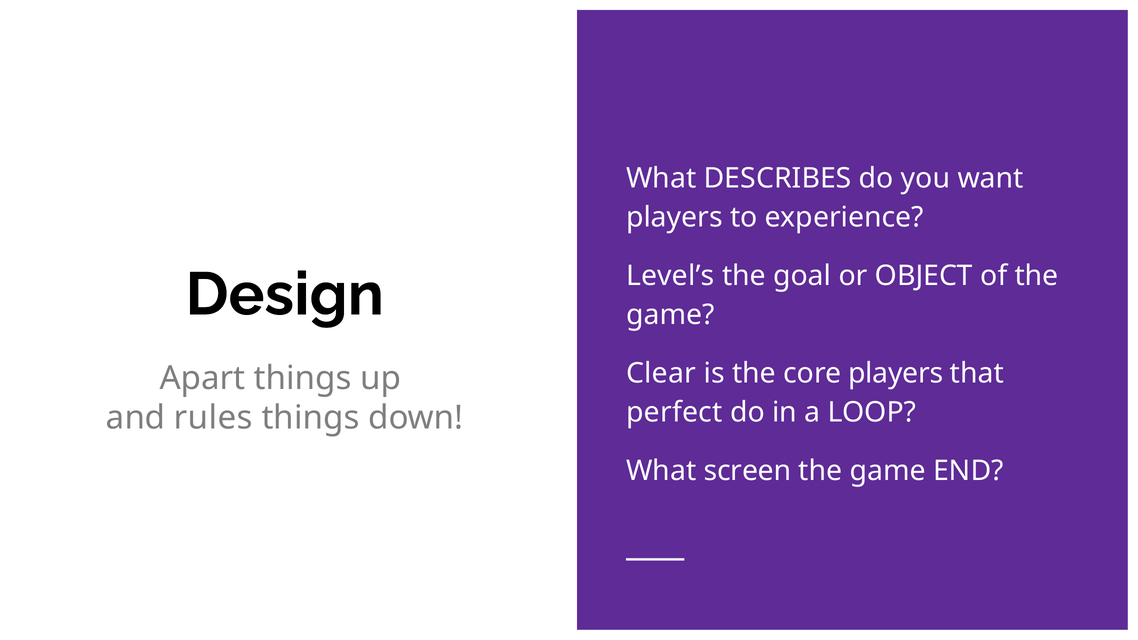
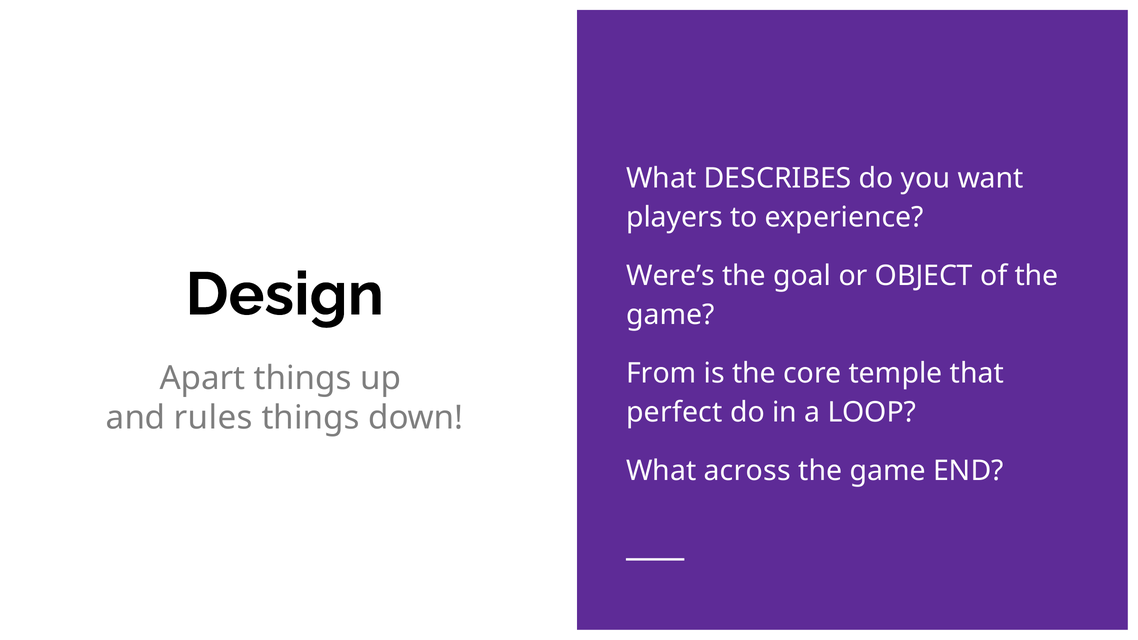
Level’s: Level’s -> Were’s (670, 276)
Clear: Clear -> From (661, 373)
core players: players -> temple (896, 373)
screen: screen -> across (747, 471)
